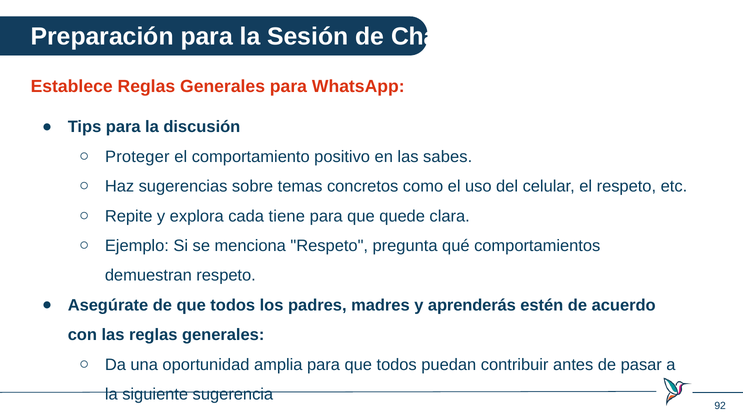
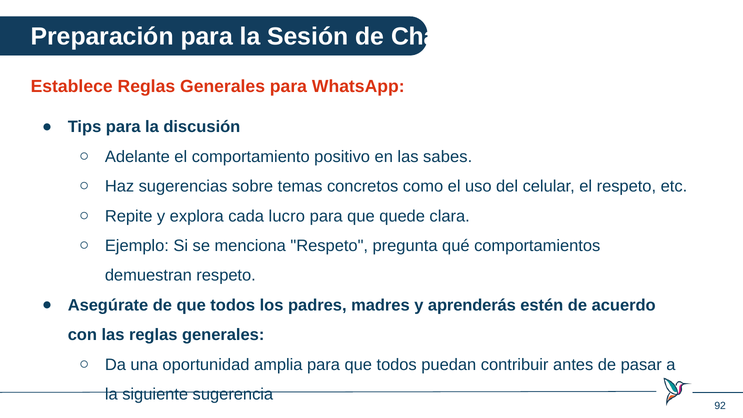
Proteger: Proteger -> Adelante (137, 157)
tiene: tiene -> lucro (287, 216)
